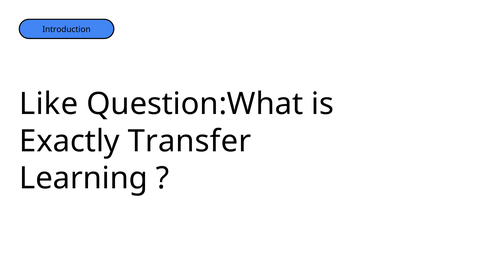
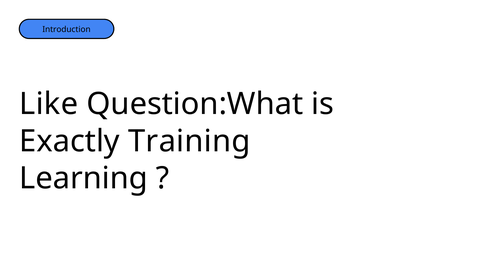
Transfer: Transfer -> Training (189, 141)
